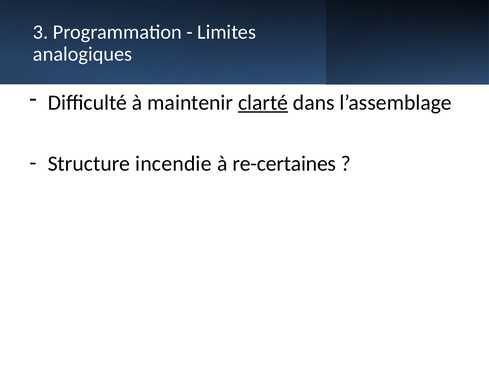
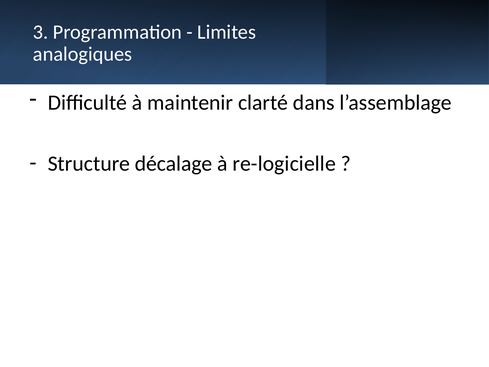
clarté underline: present -> none (263, 103)
incendie: incendie -> décalage (174, 163)
re-certaines: re-certaines -> re-logicielle (284, 163)
